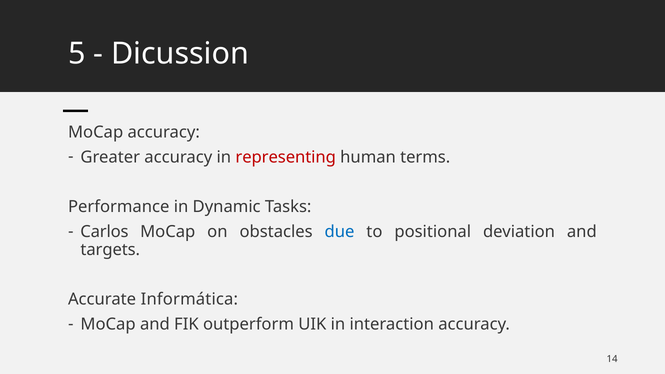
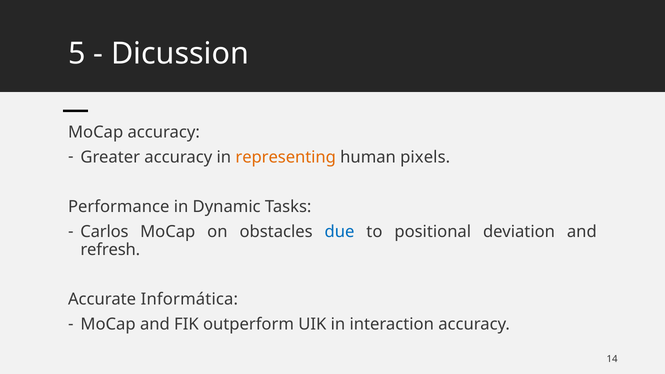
representing colour: red -> orange (286, 157)
terms: terms -> pixels (425, 157)
targets: targets -> refresh (110, 250)
